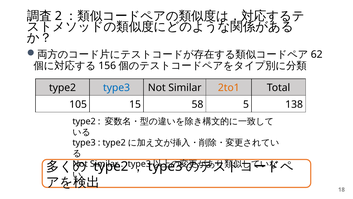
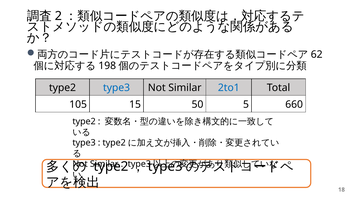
156: 156 -> 198 (107, 66)
2to1 colour: orange -> blue (229, 87)
58: 58 -> 50 (197, 104)
138: 138 -> 660 (294, 104)
